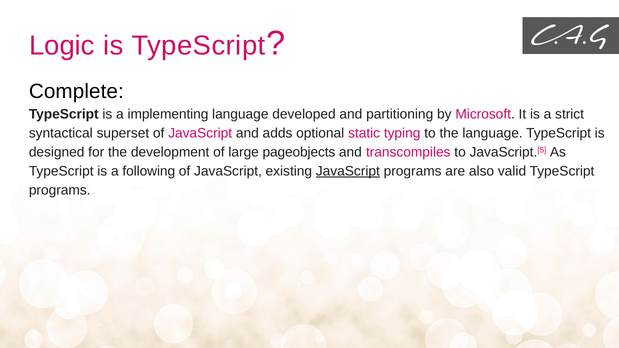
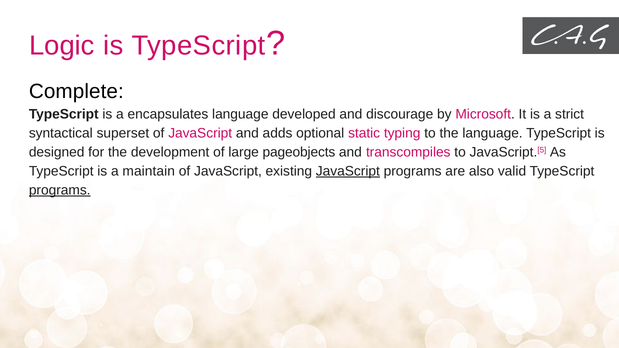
implementing: implementing -> encapsulates (168, 114)
partitioning: partitioning -> discourage (400, 114)
following: following -> maintain (149, 171)
programs underline: none -> present (60, 190)
